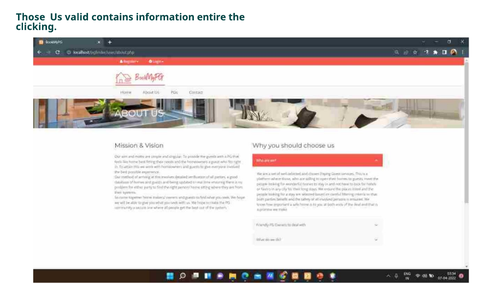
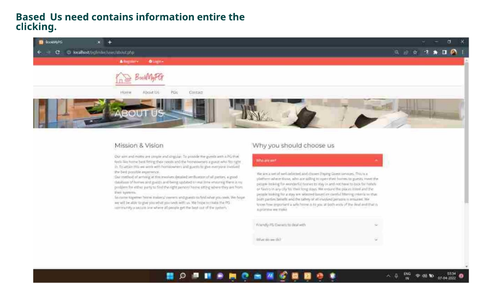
Those: Those -> Based (31, 17)
valid: valid -> need (77, 17)
